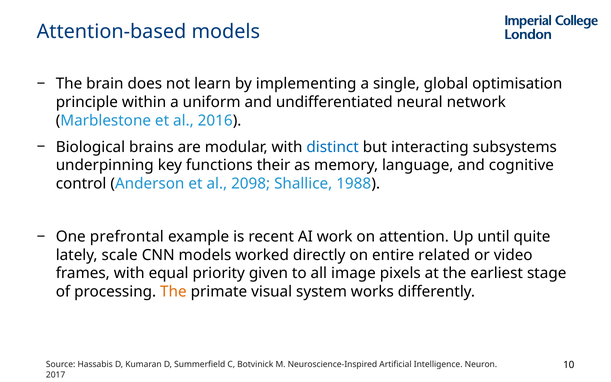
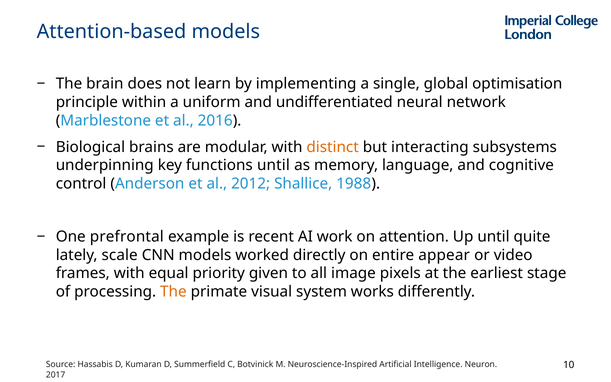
distinct colour: blue -> orange (333, 147)
functions their: their -> until (273, 165)
2098: 2098 -> 2012 (251, 184)
related: related -> appear (444, 255)
